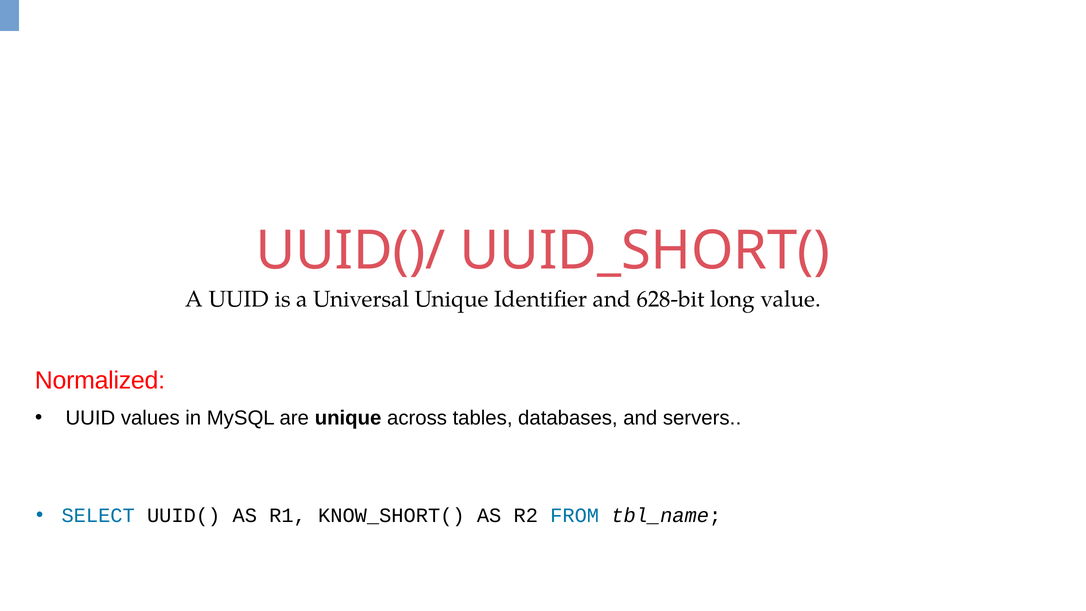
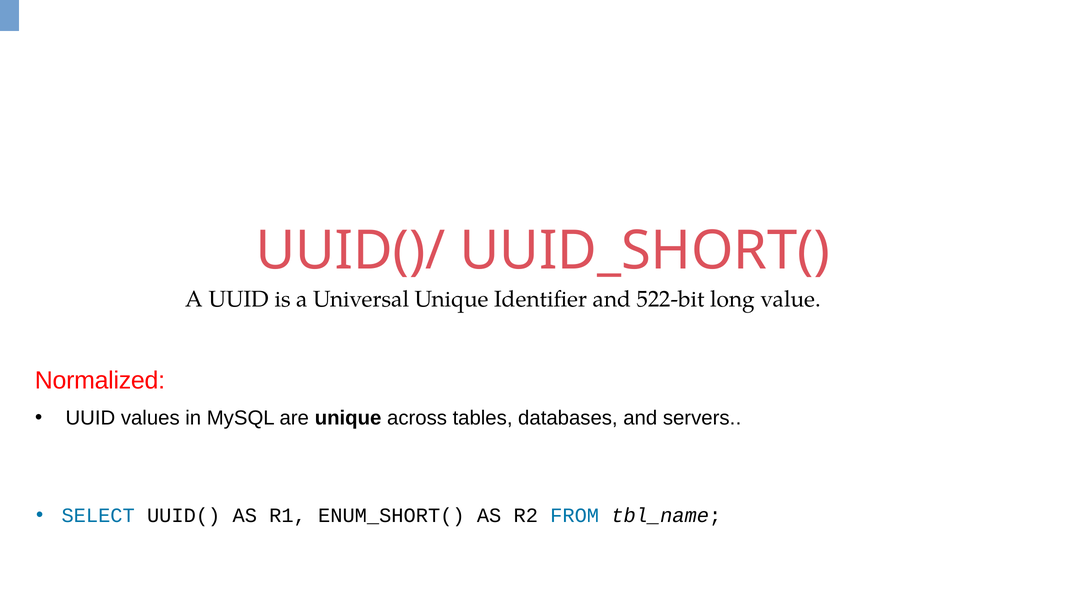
628-bit: 628-bit -> 522-bit (671, 299)
KNOW_SHORT(: KNOW_SHORT( -> ENUM_SHORT( (391, 515)
